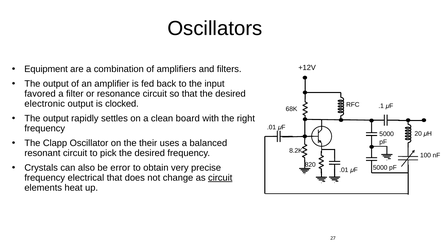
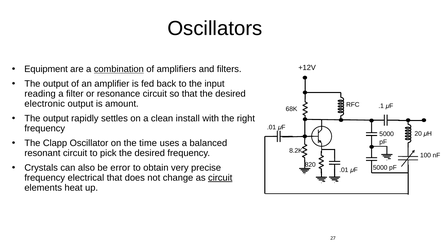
combination underline: none -> present (119, 69)
favored: favored -> reading (40, 94)
clocked: clocked -> amount (122, 104)
board: board -> install (188, 118)
their: their -> time (148, 143)
